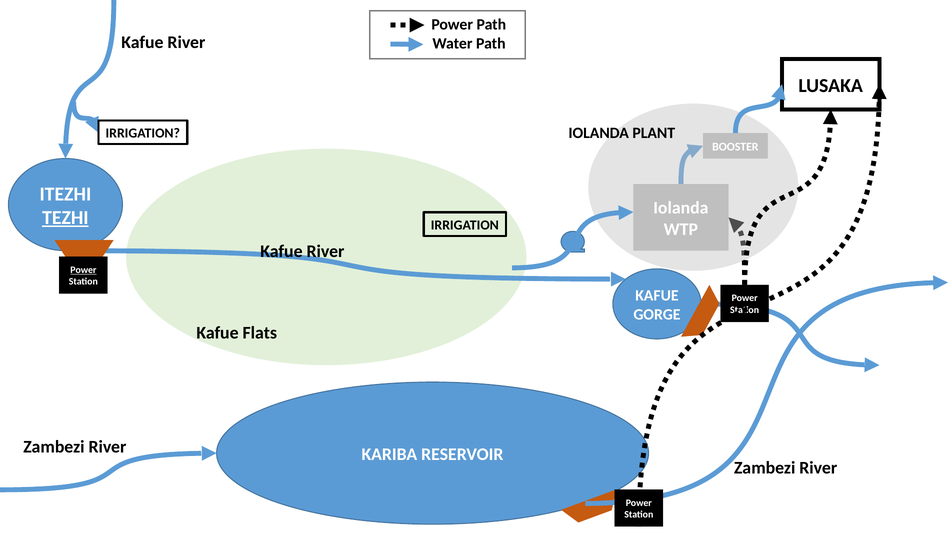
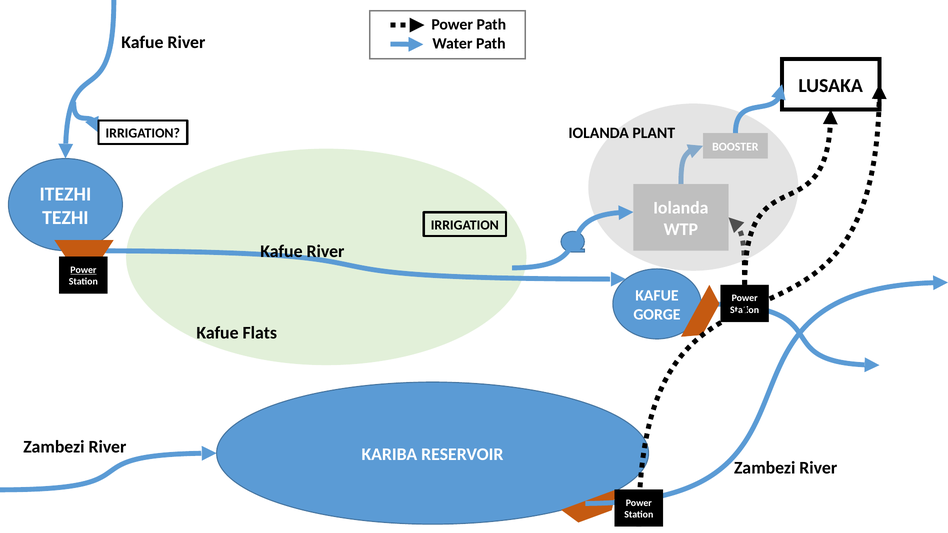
TEZHI underline: present -> none (65, 218)
